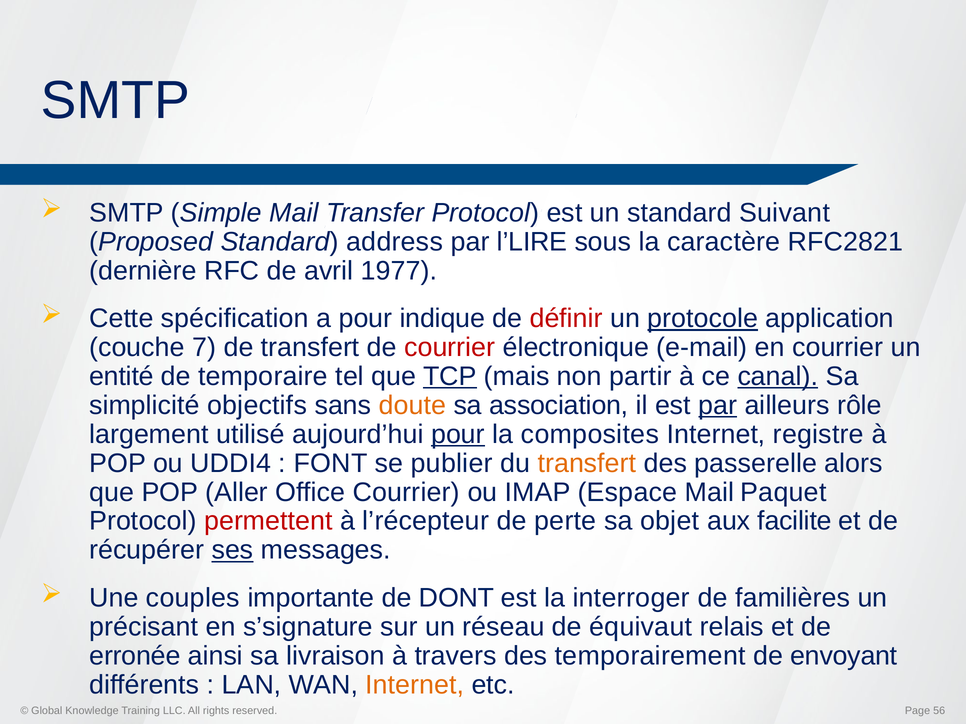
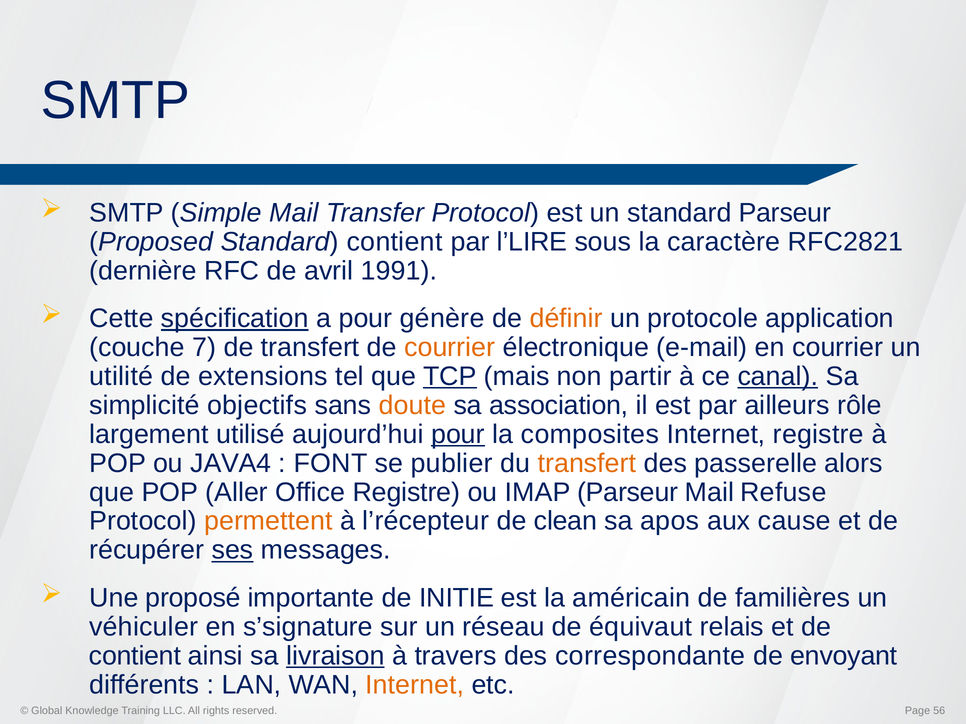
standard Suivant: Suivant -> Parseur (785, 213)
address: address -> contient (395, 242)
1977: 1977 -> 1991 (399, 271)
spécification underline: none -> present (235, 319)
indique: indique -> génère (442, 319)
définir colour: red -> orange (566, 319)
protocole underline: present -> none (703, 319)
courrier colour: red -> orange (450, 348)
entité: entité -> utilité (121, 377)
temporaire: temporaire -> extensions (263, 377)
par underline: present -> none (718, 406)
UDDI4: UDDI4 -> JAVA4 (231, 464)
Office Courrier: Courrier -> Registre (406, 493)
IMAP Espace: Espace -> Parseur (628, 493)
Paquet: Paquet -> Refuse (783, 493)
permettent colour: red -> orange (268, 521)
perte: perte -> clean (565, 521)
objet: objet -> apos (670, 521)
facilite: facilite -> cause (794, 521)
couples: couples -> proposé (193, 598)
DONT: DONT -> INITIE (457, 598)
interroger: interroger -> américain (631, 598)
précisant: précisant -> véhiculer (144, 627)
erronée: erronée -> contient (135, 656)
livraison underline: none -> present (335, 656)
temporairement: temporairement -> correspondante (650, 656)
